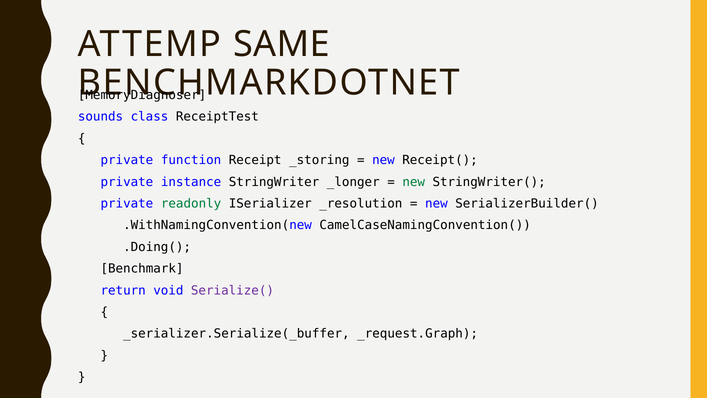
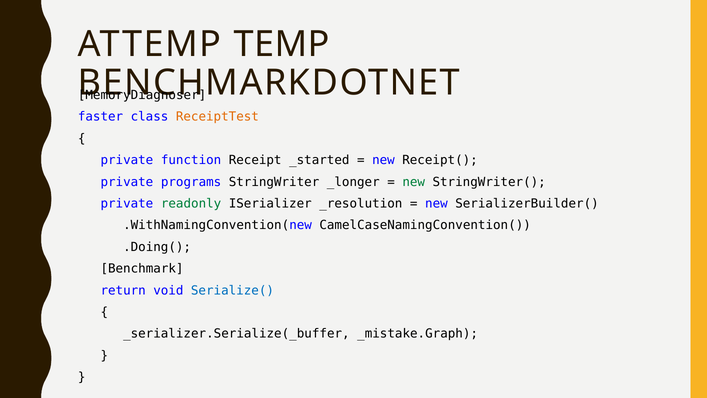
SAME: SAME -> TEMP (282, 44)
sounds: sounds -> faster (101, 117)
ReceiptTest colour: black -> orange (217, 117)
_storing: _storing -> _started (319, 160)
instance: instance -> programs (191, 182)
Serialize( colour: purple -> blue (232, 290)
_request.Graph: _request.Graph -> _mistake.Graph (418, 334)
